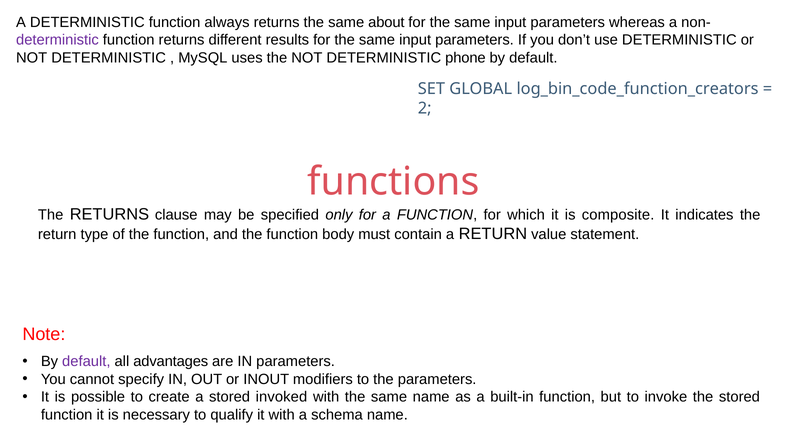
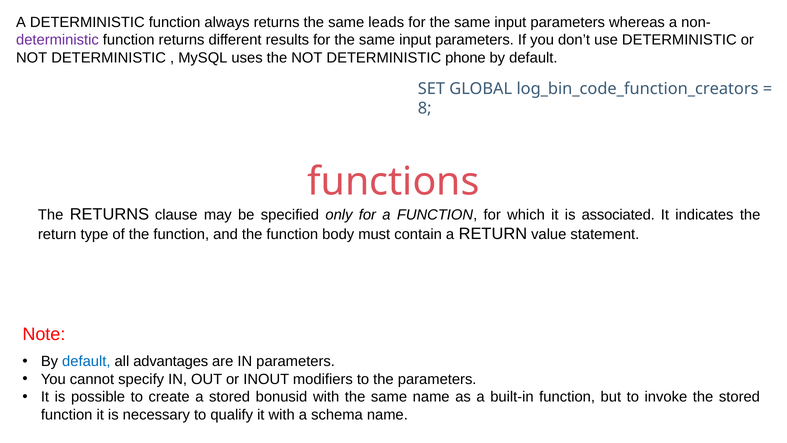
about: about -> leads (386, 22)
2: 2 -> 8 (425, 108)
composite: composite -> associated (618, 215)
default colour: purple -> blue (86, 361)
invoked: invoked -> bonusid (282, 397)
